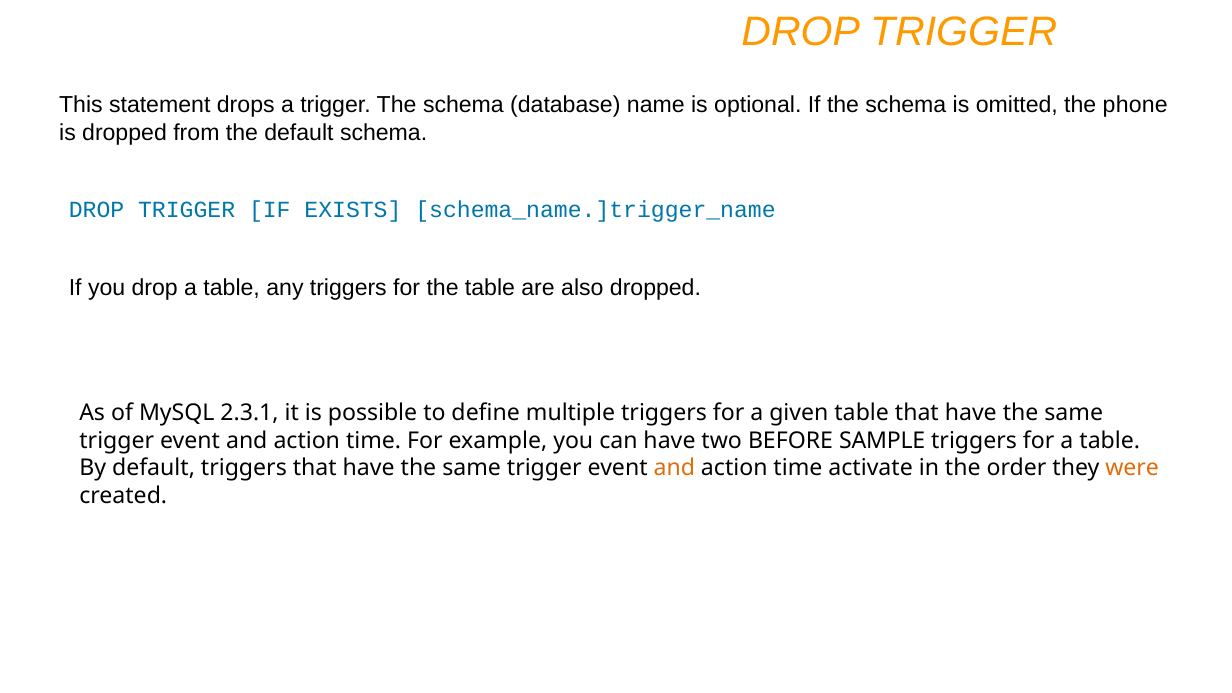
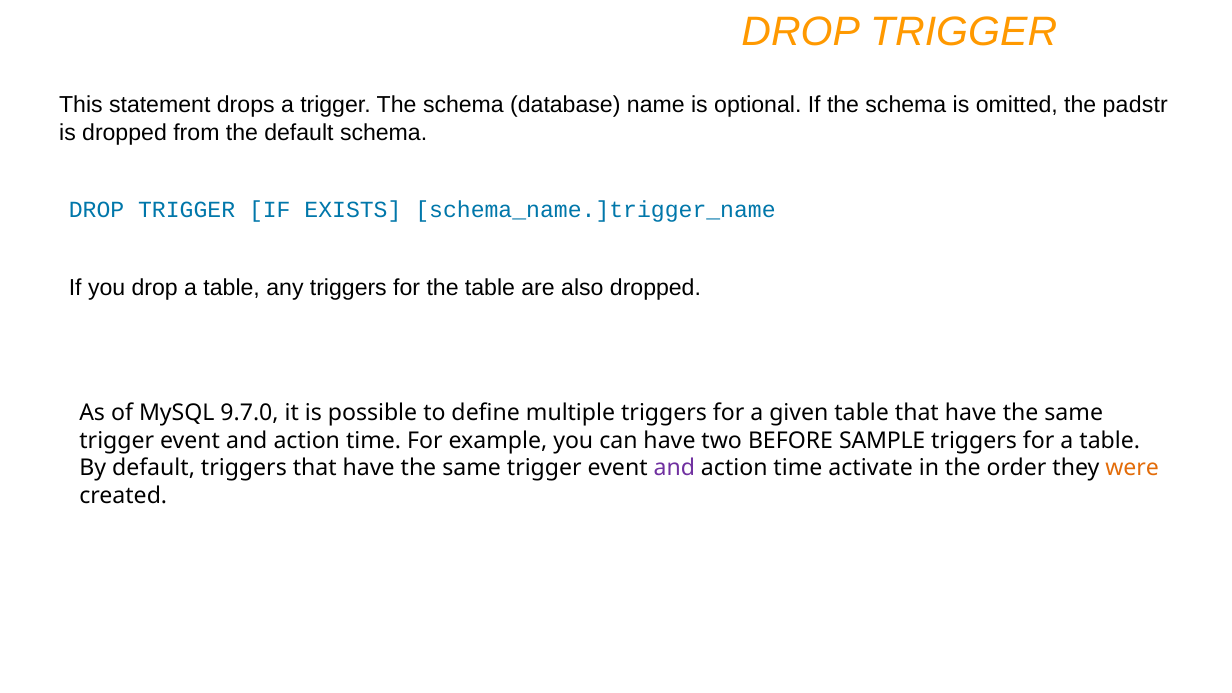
phone: phone -> padstr (1135, 105)
2.3.1: 2.3.1 -> 9.7.0 (250, 413)
and colour: orange -> purple (674, 468)
